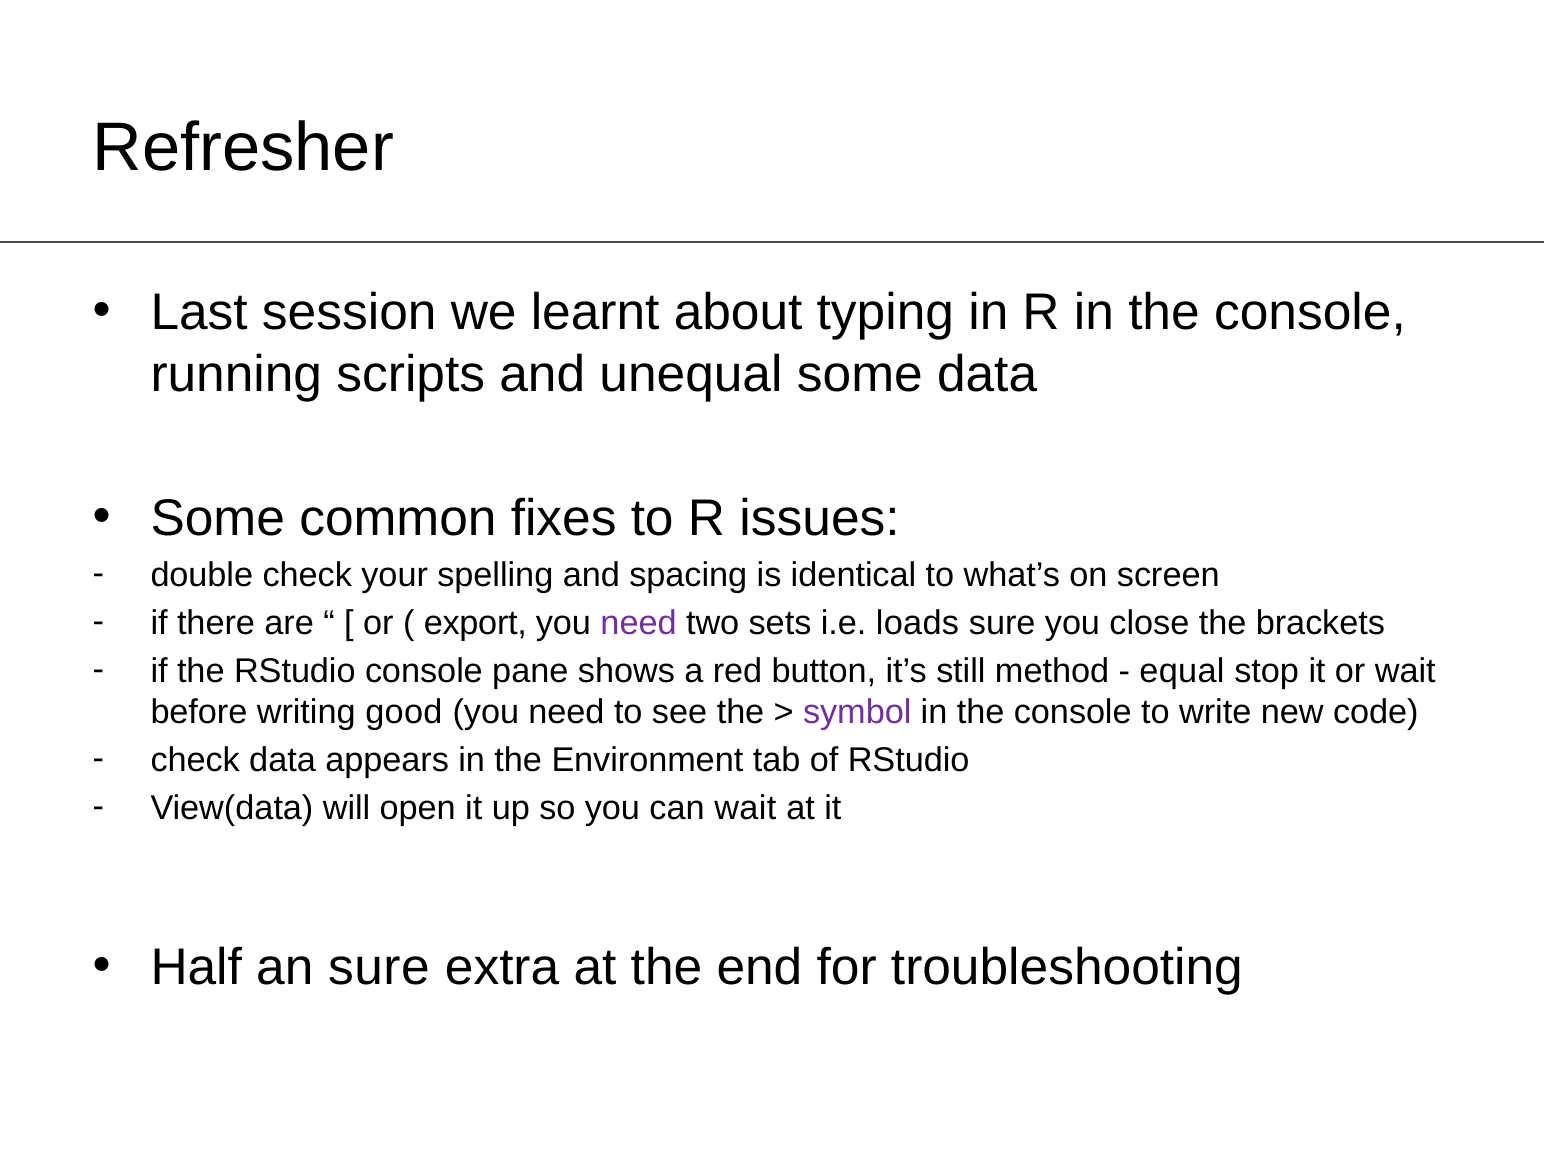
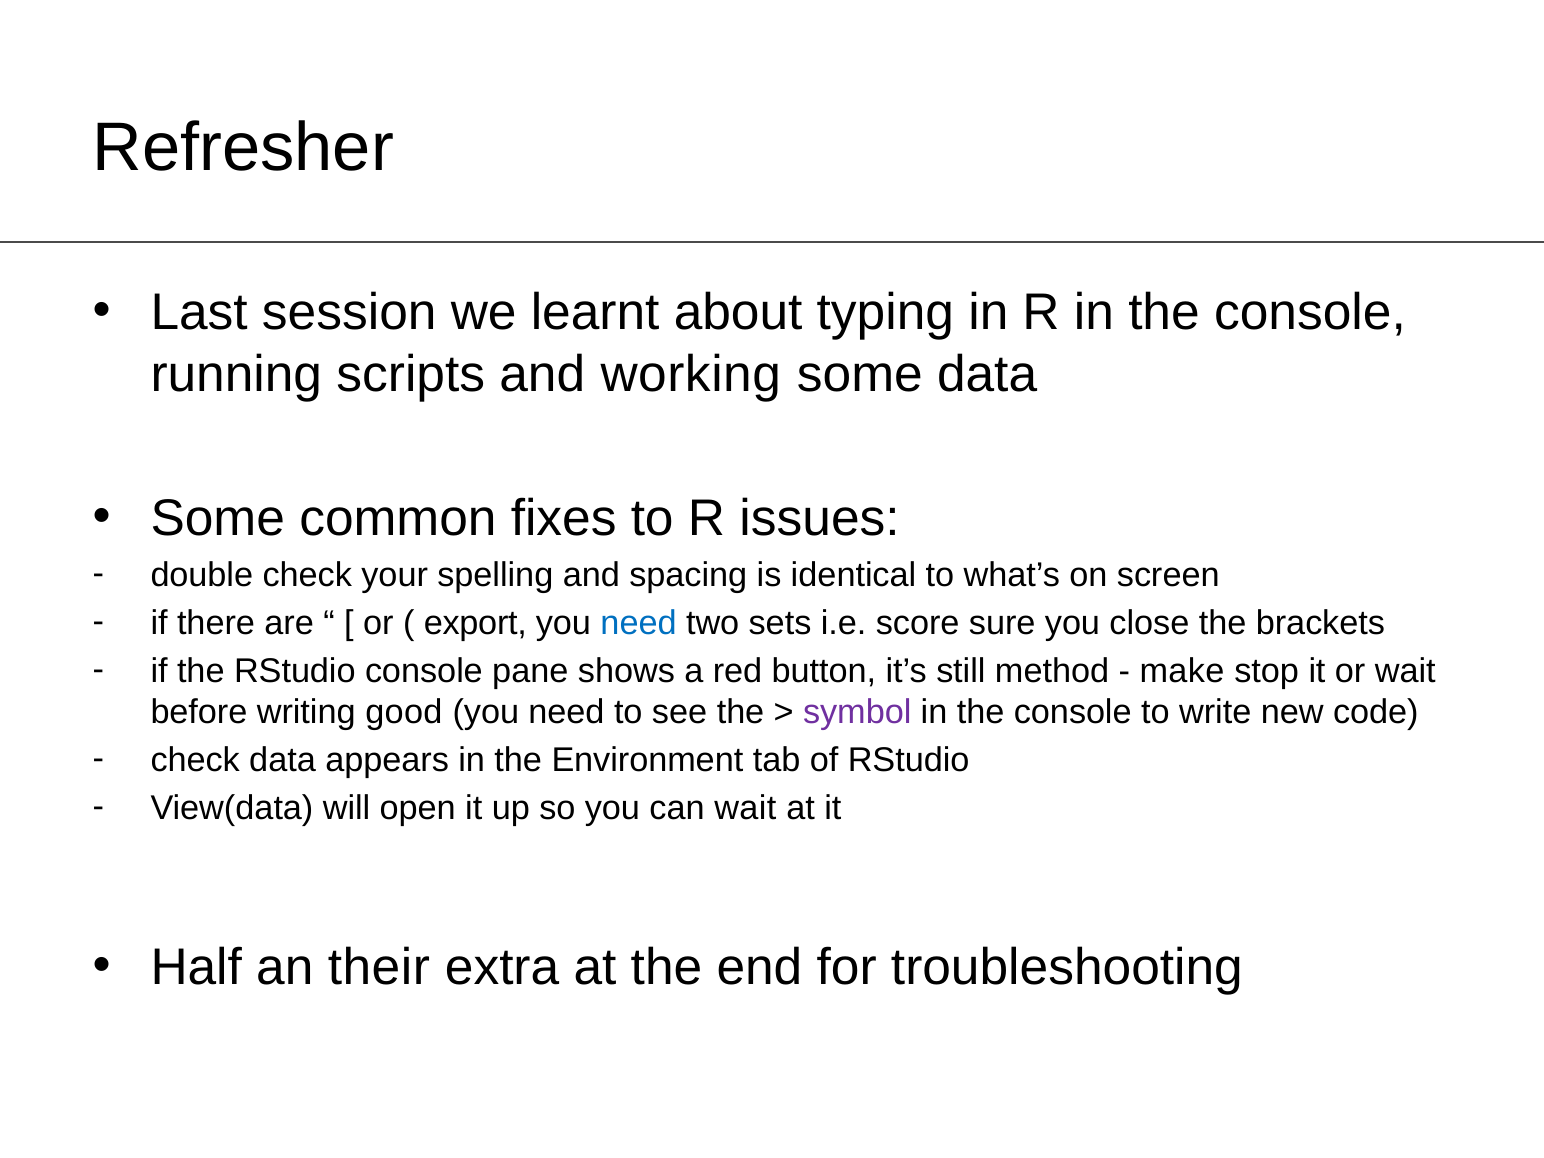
unequal: unequal -> working (691, 374)
need colour: purple -> blue (639, 623)
loads: loads -> score (918, 623)
equal: equal -> make (1182, 671)
an sure: sure -> their (379, 968)
